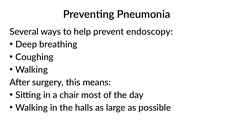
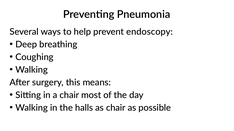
as large: large -> chair (116, 108)
